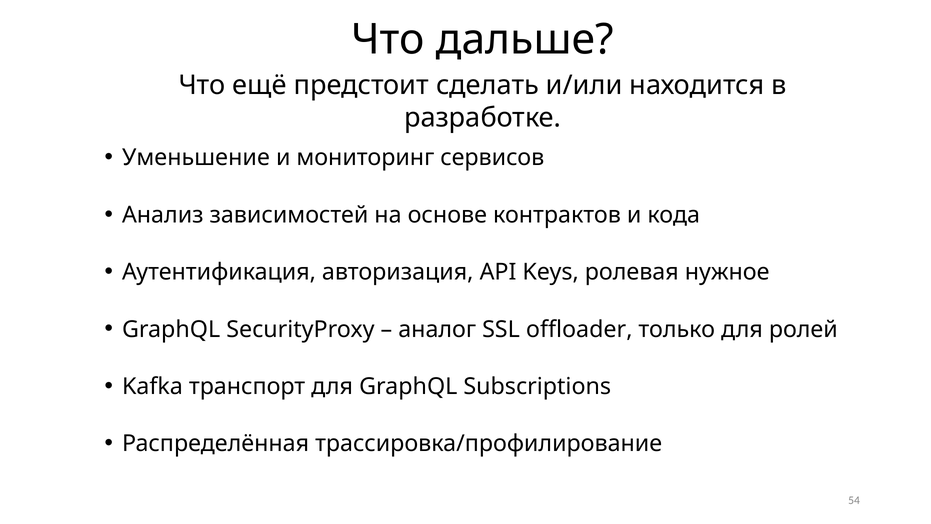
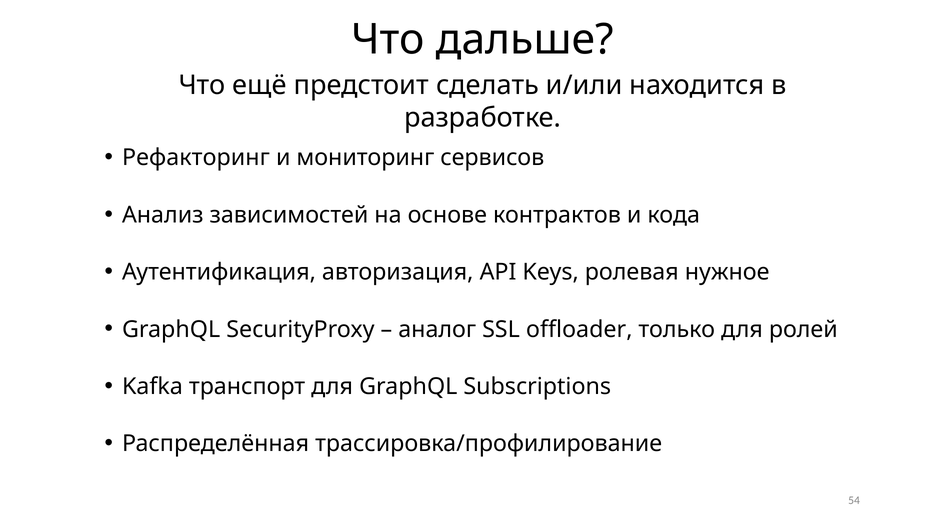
Уменьшение: Уменьшение -> Рефакторинг (196, 158)
